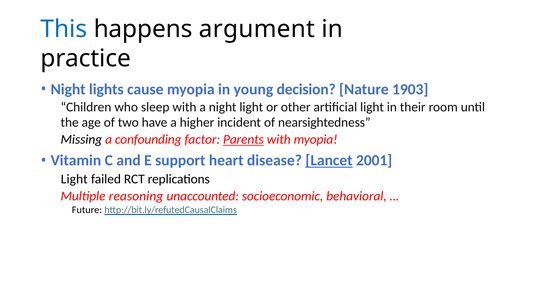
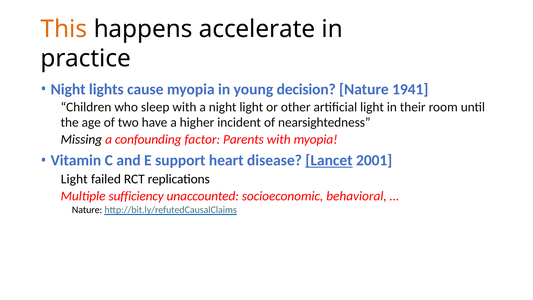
This colour: blue -> orange (64, 29)
argument: argument -> accelerate (257, 29)
1903: 1903 -> 1941 (410, 89)
Parents underline: present -> none (243, 139)
reasoning: reasoning -> sufficiency (136, 196)
Future: Future -> Nature (87, 210)
